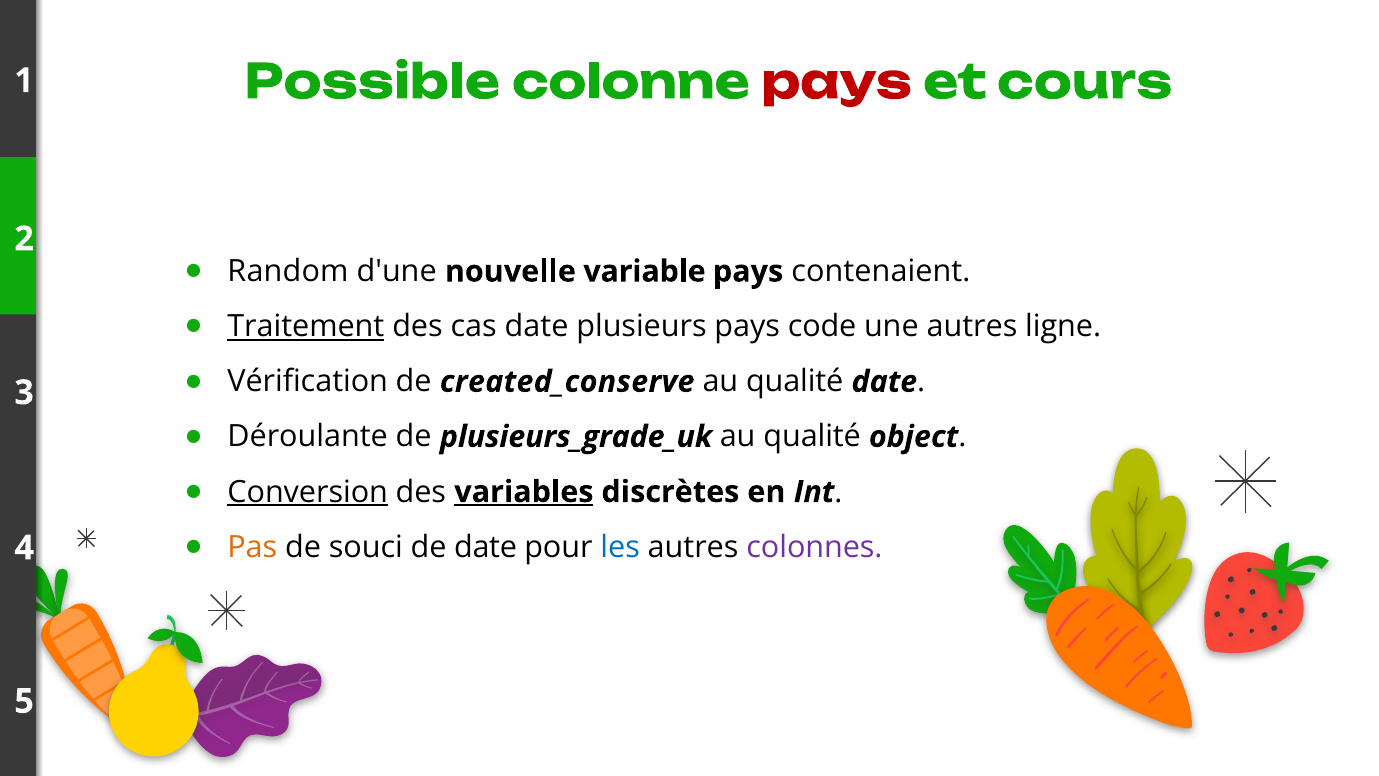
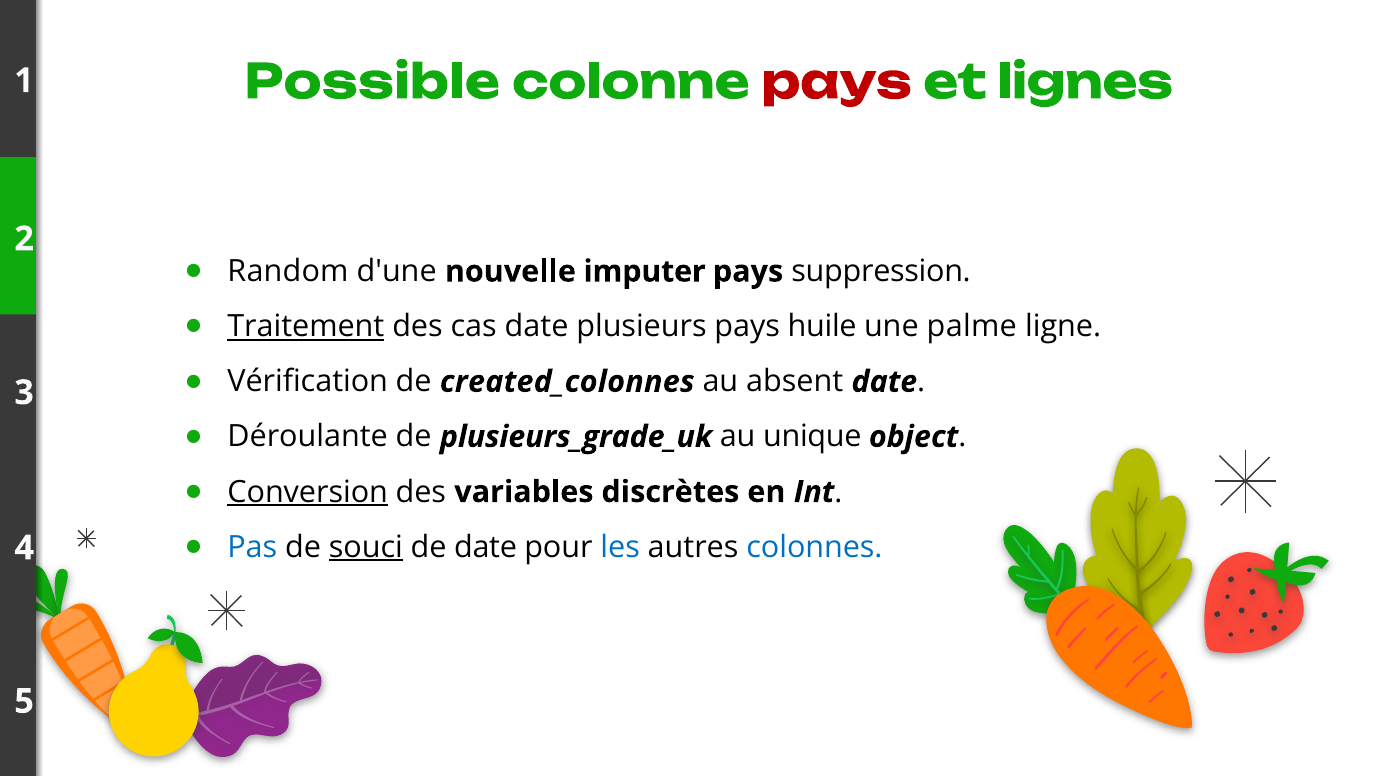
cours: cours -> lignes (1085, 83)
variable: variable -> imputer (645, 271)
contenaient: contenaient -> suppression (881, 271)
code: code -> huile (822, 326)
une autres: autres -> palme (972, 326)
created_conserve: created_conserve -> created_colonnes (567, 382)
qualité: qualité -> absent (795, 382)
qualité: qualité -> unique (812, 437)
variables underline: present -> none (524, 492)
Pas colour: orange -> blue (252, 547)
souci underline: none -> present (366, 547)
colonnes colour: purple -> blue (814, 547)
